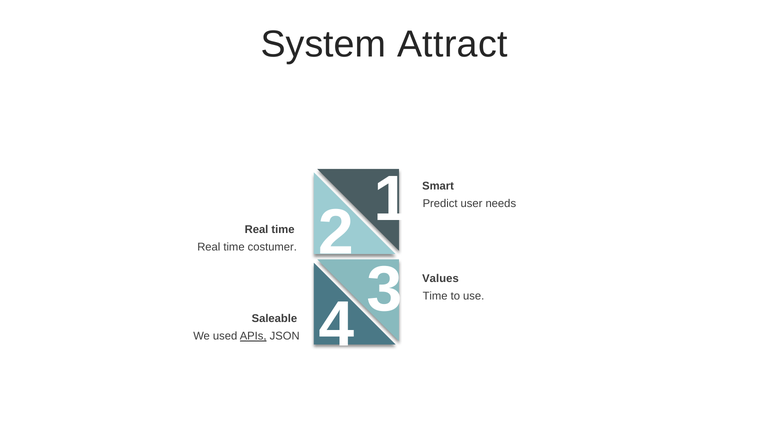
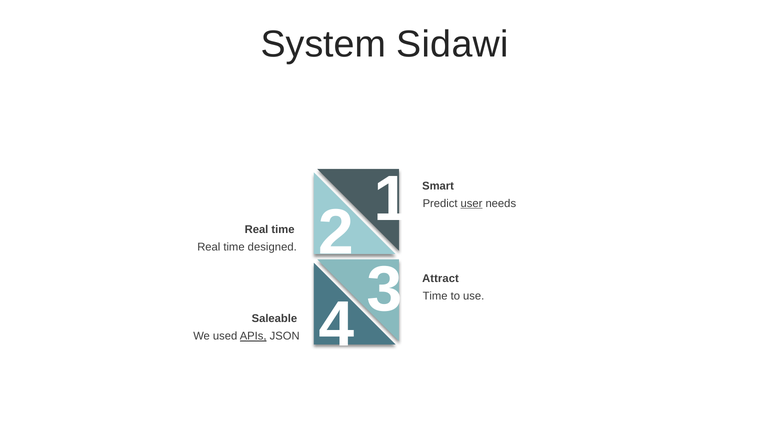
Attract: Attract -> Sidawi (452, 44)
user underline: none -> present (472, 203)
costumer: costumer -> designed (272, 247)
Values: Values -> Attract (440, 279)
